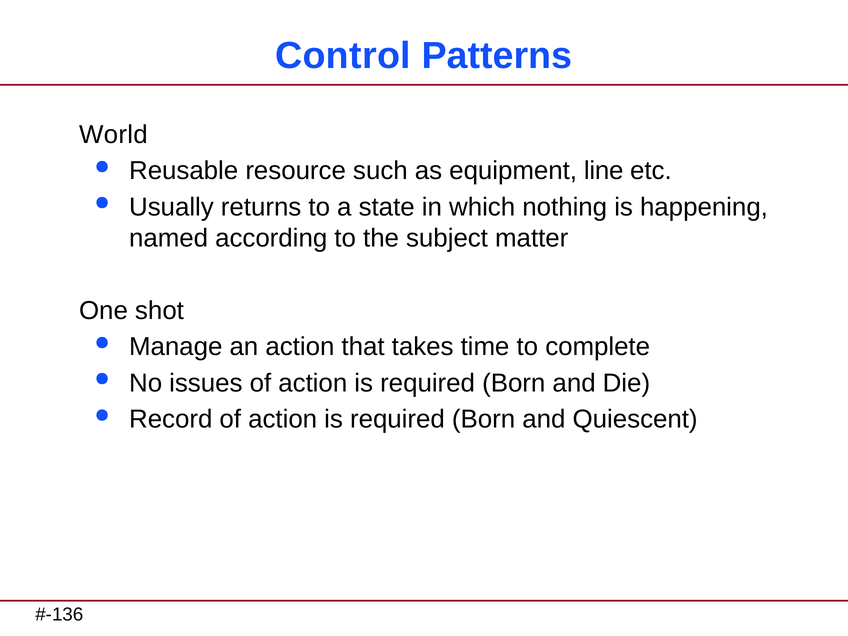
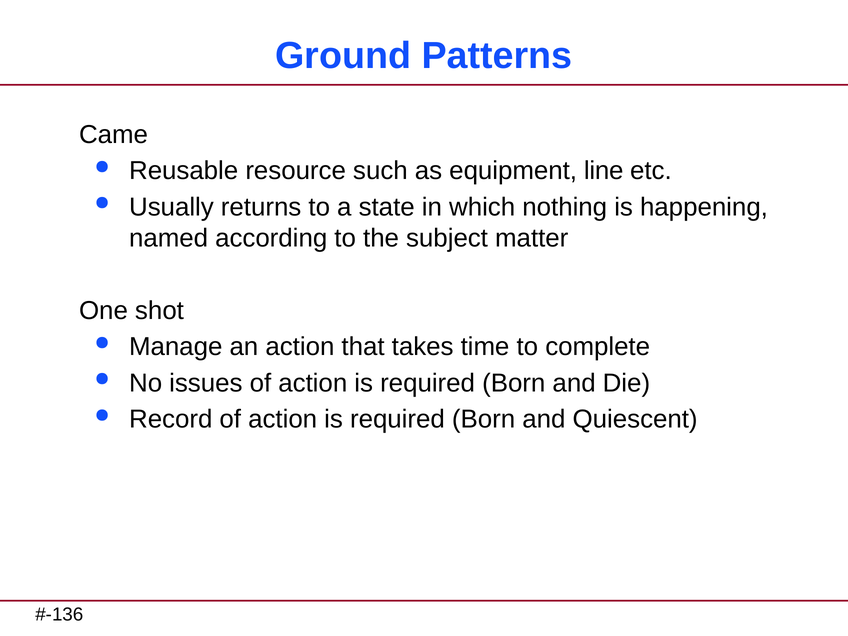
Control: Control -> Ground (343, 56)
World: World -> Came (114, 135)
